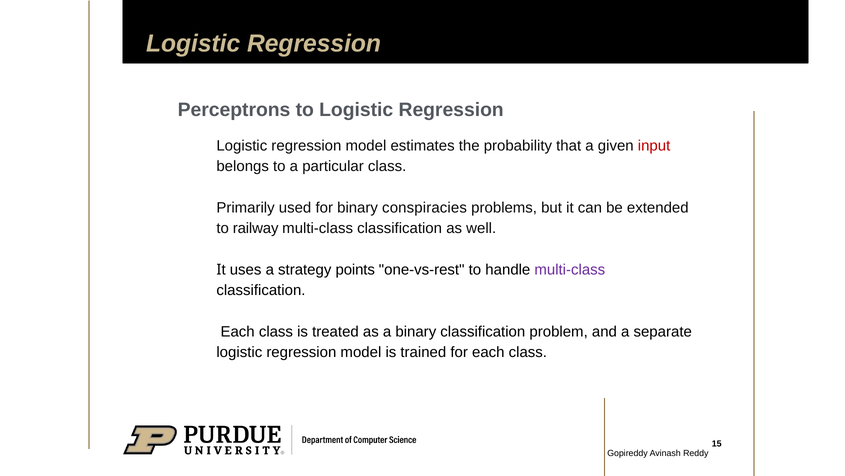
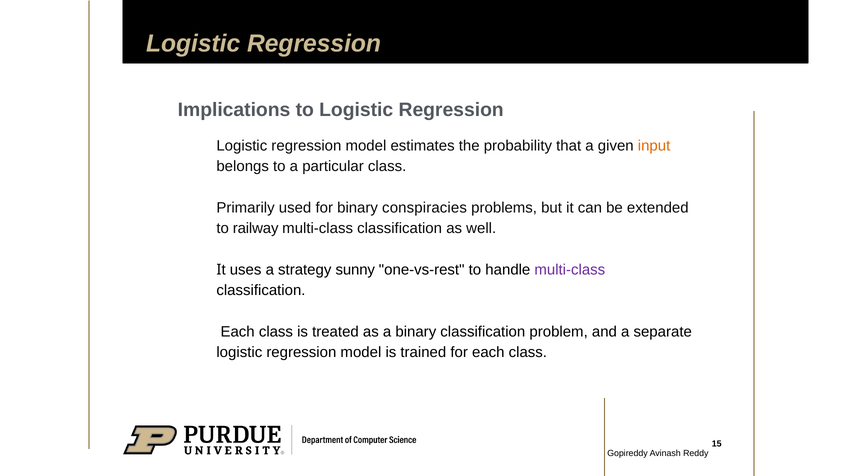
Perceptrons: Perceptrons -> Implications (234, 110)
input colour: red -> orange (654, 146)
points: points -> sunny (355, 269)
